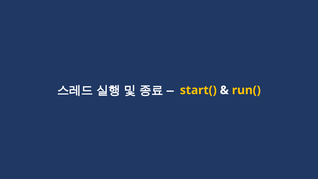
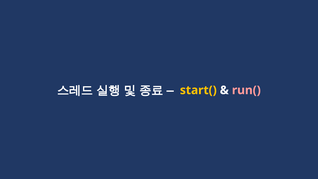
run( colour: yellow -> pink (246, 90)
